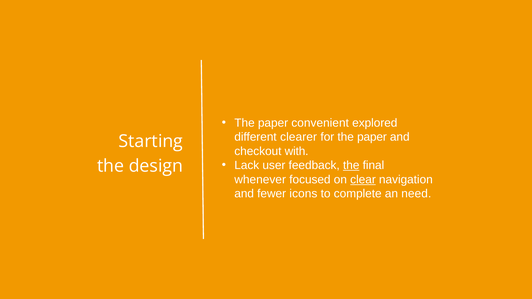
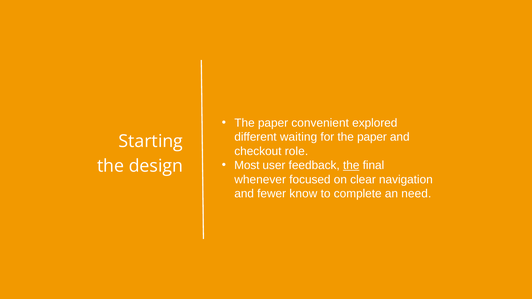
clearer: clearer -> waiting (299, 137)
with: with -> role (296, 151)
Lack: Lack -> Most (247, 166)
clear underline: present -> none (363, 180)
icons: icons -> know (303, 194)
